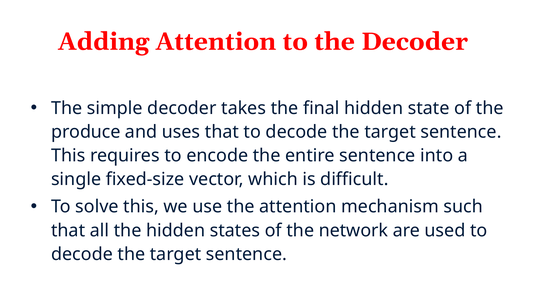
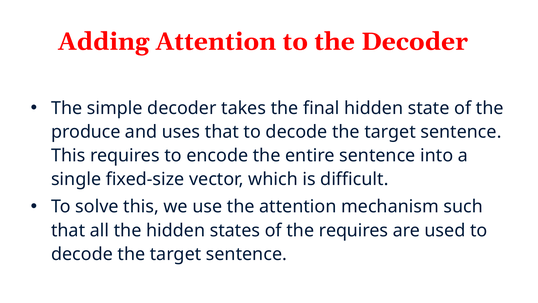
the network: network -> requires (353, 230)
